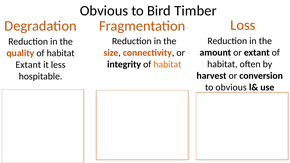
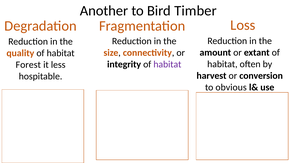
Obvious: Obvious -> Another (104, 11)
habitat colour: orange -> purple (167, 64)
Extant: Extant -> Forest (28, 65)
